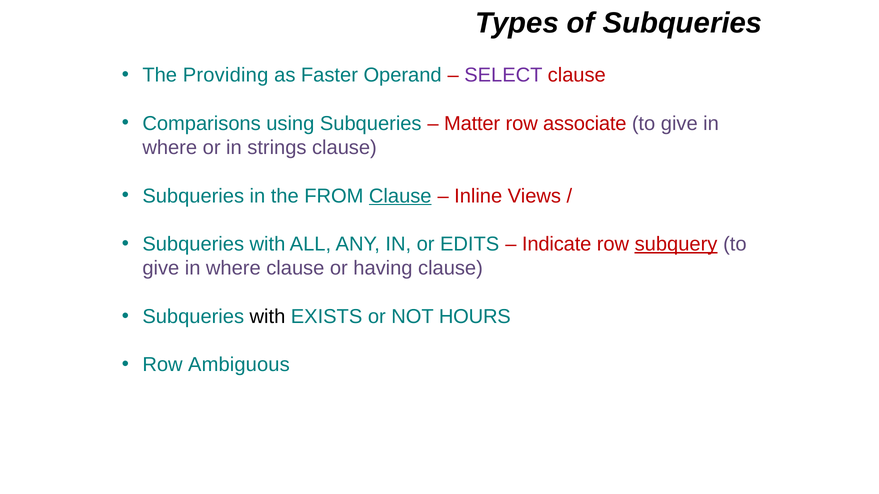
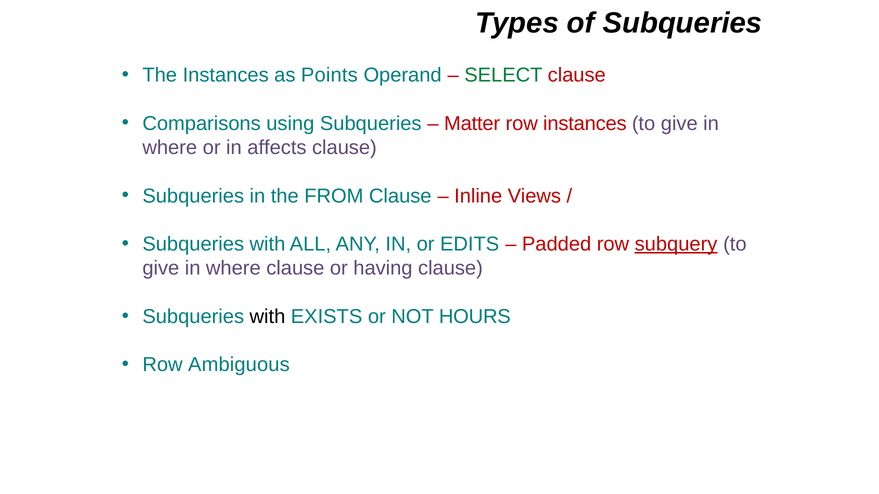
The Providing: Providing -> Instances (226, 75)
Faster: Faster -> Points (329, 75)
SELECT colour: purple -> green (503, 75)
row associate: associate -> instances (585, 124)
strings: strings -> affects (277, 148)
Clause underline: present -> none (400, 196)
Indicate: Indicate -> Padded (557, 244)
